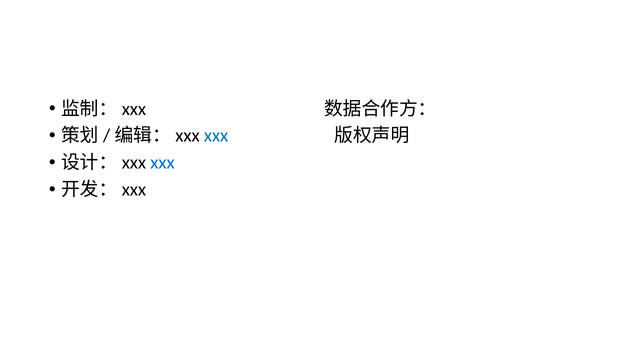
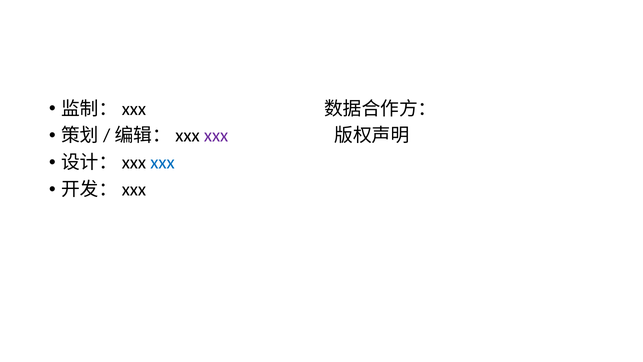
xxx colour: blue -> purple (216, 136)
